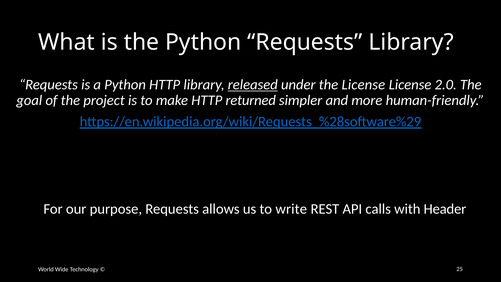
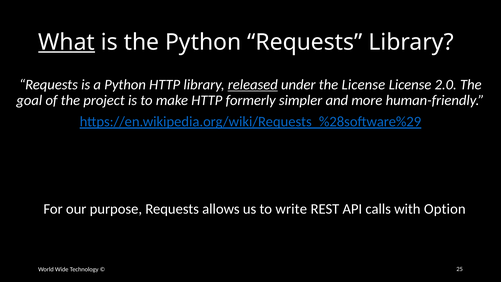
What underline: none -> present (67, 42)
returned: returned -> formerly (251, 100)
Header: Header -> Option (445, 209)
